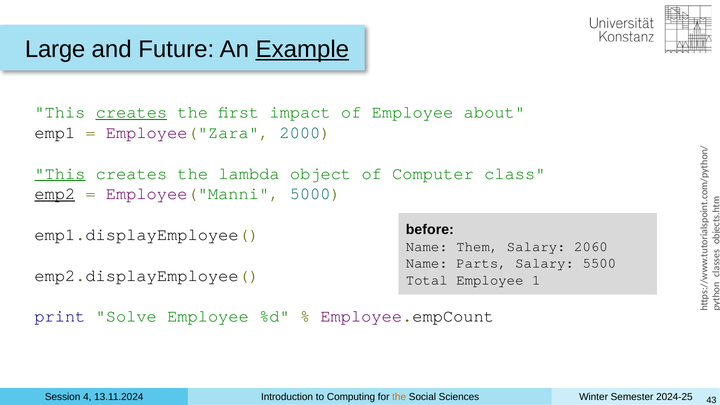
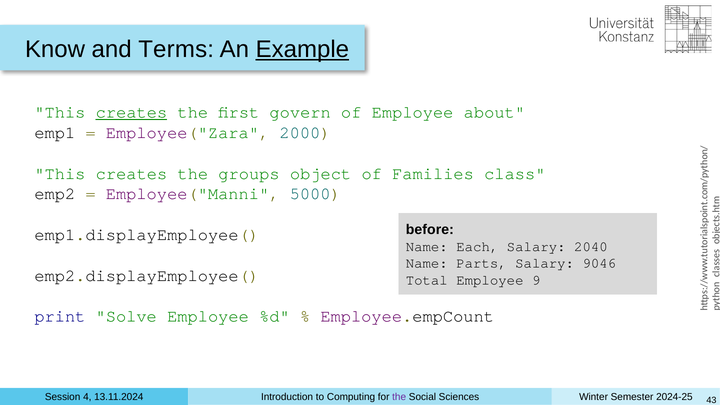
Large: Large -> Know (55, 49)
Future: Future -> Terms (176, 49)
impact: impact -> govern (300, 112)
This underline: present -> none (60, 173)
lambda: lambda -> groups (249, 173)
Computer: Computer -> Families (433, 173)
emp2 underline: present -> none (55, 194)
Them: Them -> Each (477, 246)
2060: 2060 -> 2040 (591, 246)
5500: 5500 -> 9046 (599, 263)
1: 1 -> 9 (536, 280)
the colour: orange -> purple (399, 397)
